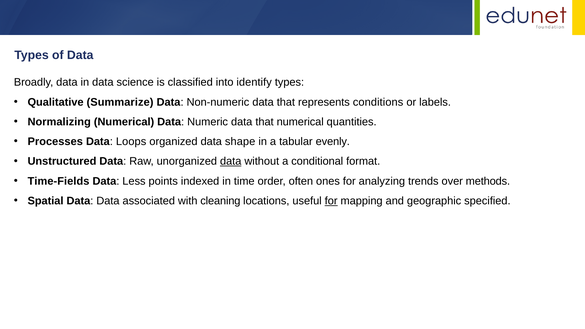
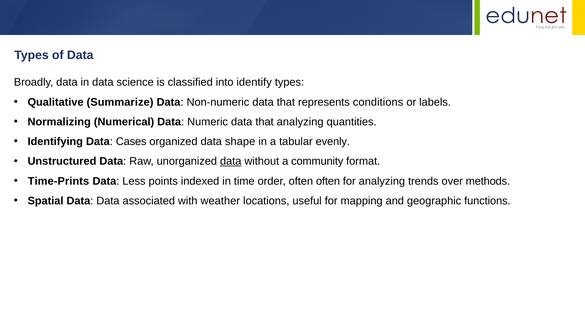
that numerical: numerical -> analyzing (300, 122)
Processes: Processes -> Identifying (55, 142)
Loops: Loops -> Cases (131, 142)
conditional: conditional -> community (317, 161)
Time-Fields: Time-Fields -> Time-Prints (58, 181)
often ones: ones -> often (328, 181)
cleaning: cleaning -> weather (220, 201)
for underline: present -> none (331, 201)
specified: specified -> functions (487, 201)
